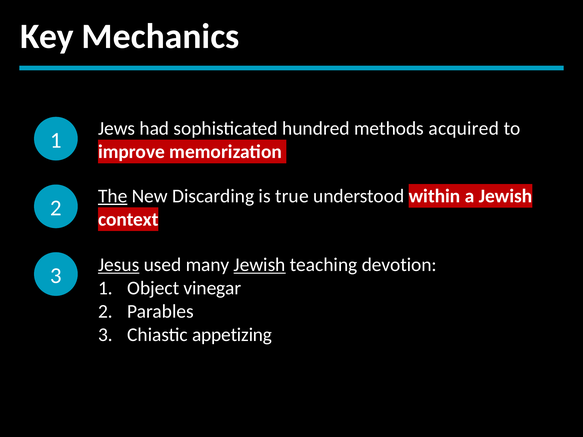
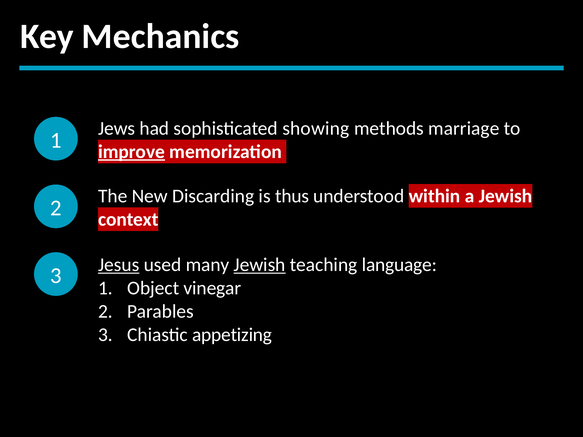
hundred: hundred -> showing (316, 128)
acquired: acquired -> marriage (464, 128)
improve underline: none -> present (131, 152)
The underline: present -> none (113, 196)
true: true -> thus (292, 196)
devotion: devotion -> language (399, 265)
